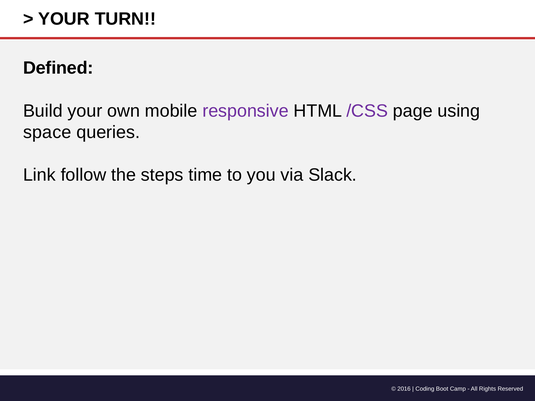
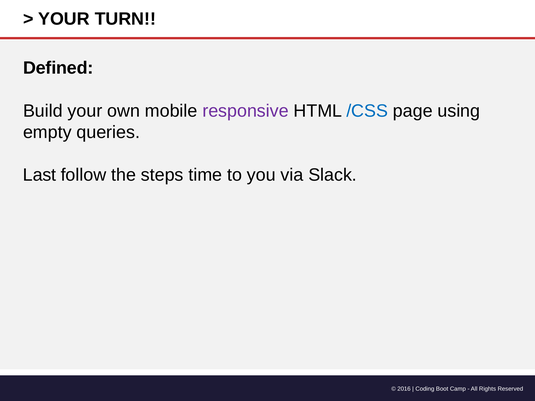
/CSS colour: purple -> blue (367, 111)
space: space -> empty (47, 132)
Link: Link -> Last (40, 175)
